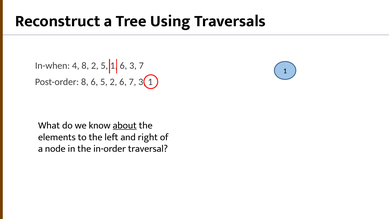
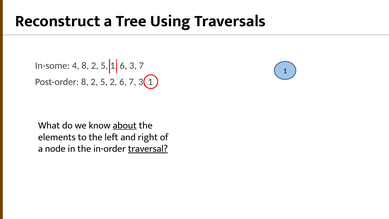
In-when: In-when -> In-some (52, 66)
Post-order 8 6: 6 -> 2 (94, 82)
traversal underline: none -> present (148, 149)
